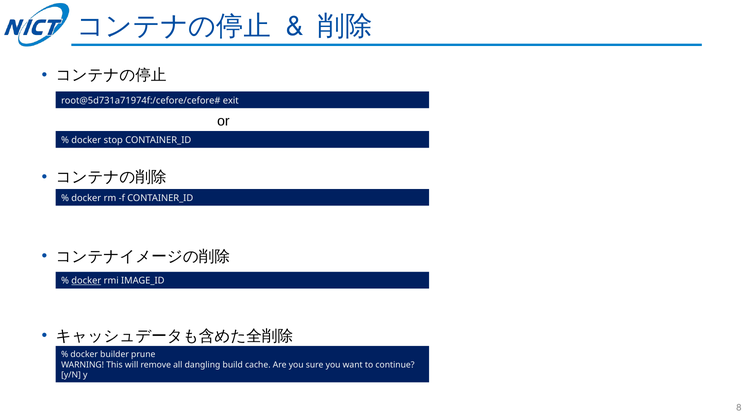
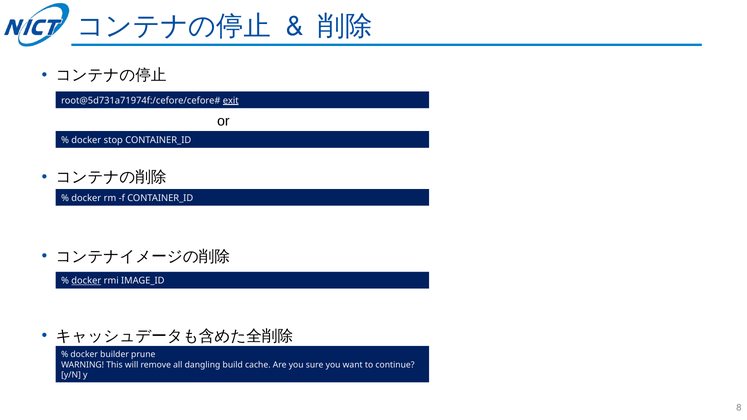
exit underline: none -> present (231, 101)
